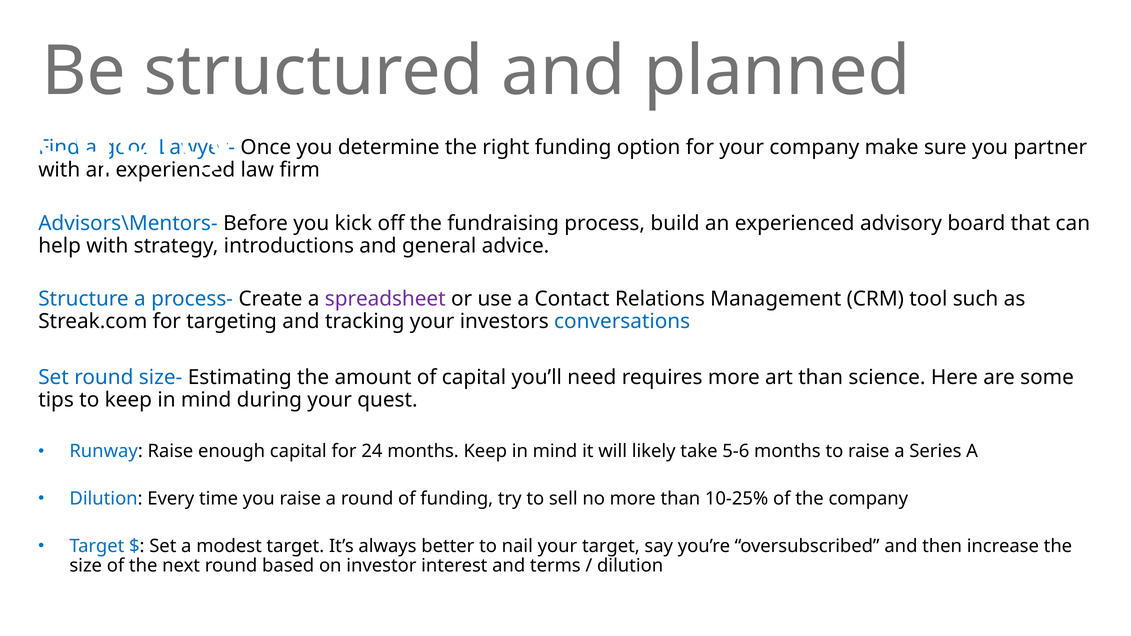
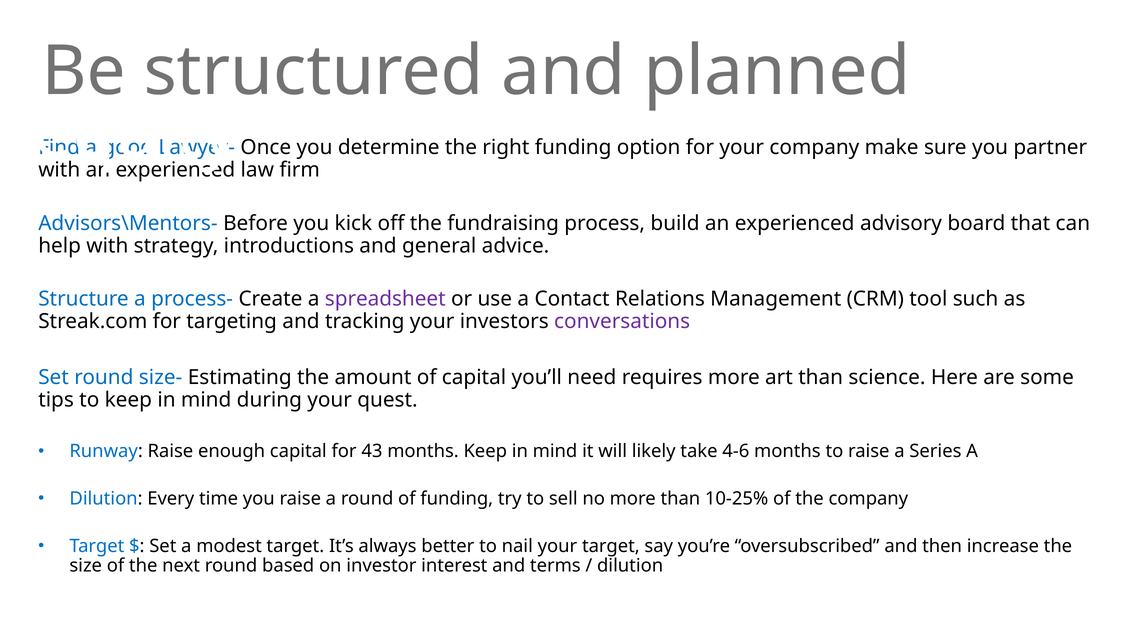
conversations colour: blue -> purple (622, 321)
24: 24 -> 43 (372, 451)
5-6: 5-6 -> 4-6 (736, 451)
